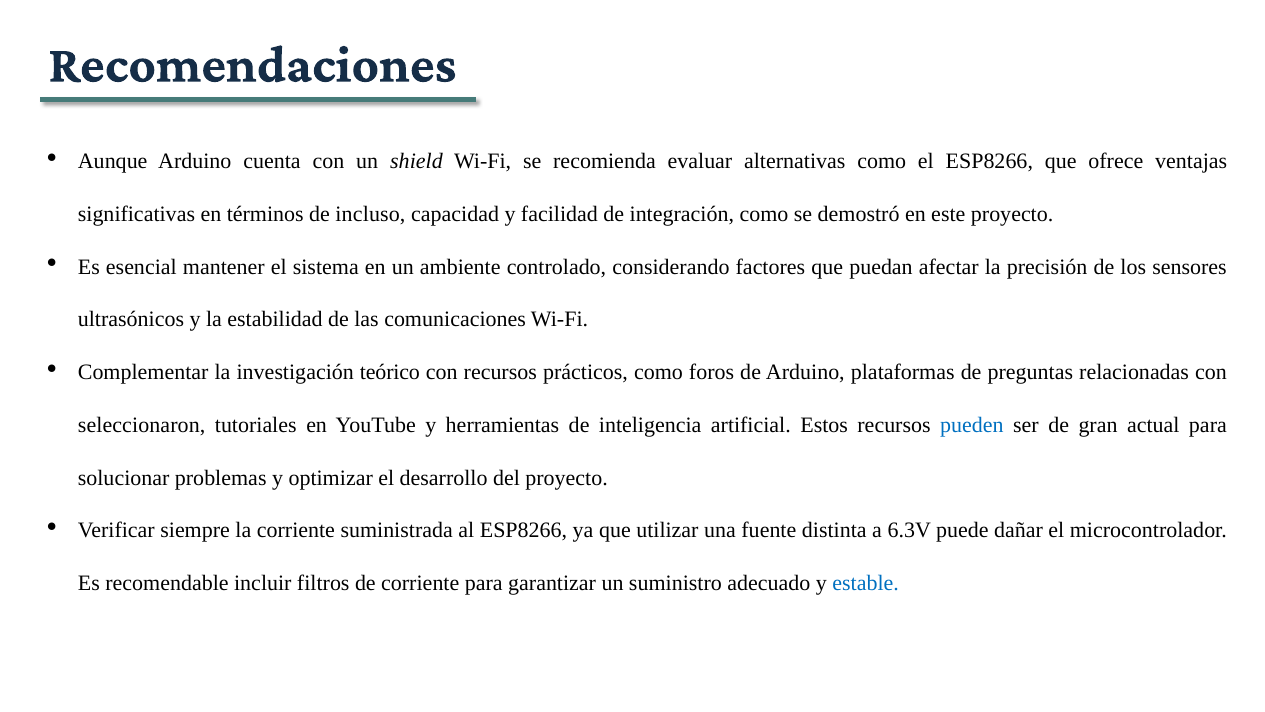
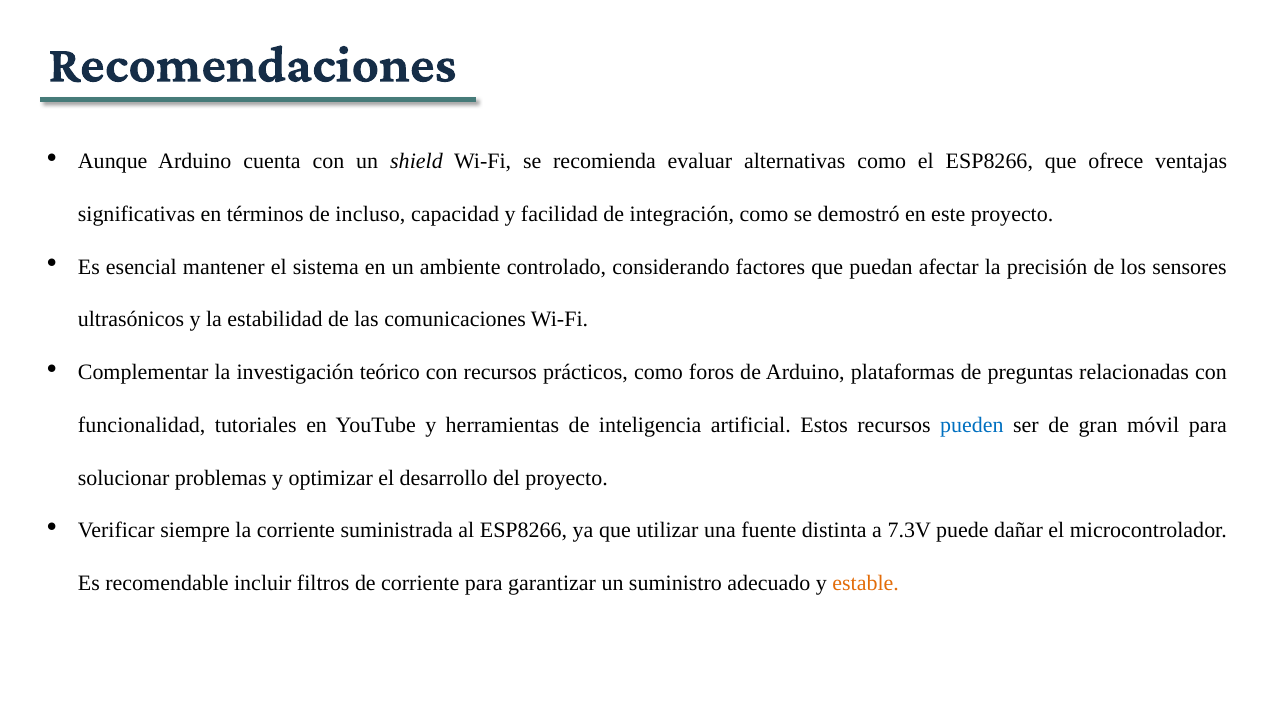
seleccionaron: seleccionaron -> funcionalidad (142, 425)
actual: actual -> móvil (1153, 425)
6.3V: 6.3V -> 7.3V (909, 530)
estable colour: blue -> orange (866, 583)
